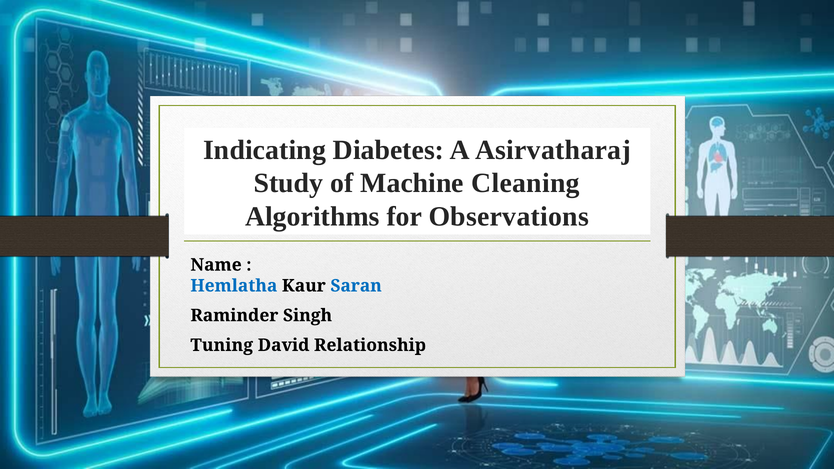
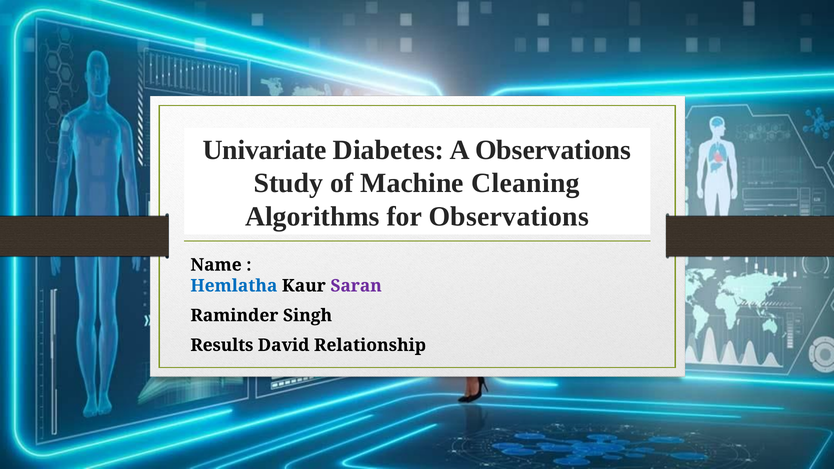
Indicating: Indicating -> Univariate (265, 150)
A Asirvatharaj: Asirvatharaj -> Observations (553, 150)
Saran colour: blue -> purple (356, 286)
Tuning: Tuning -> Results (222, 345)
